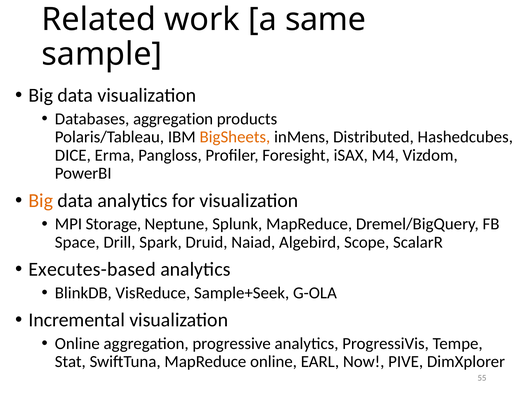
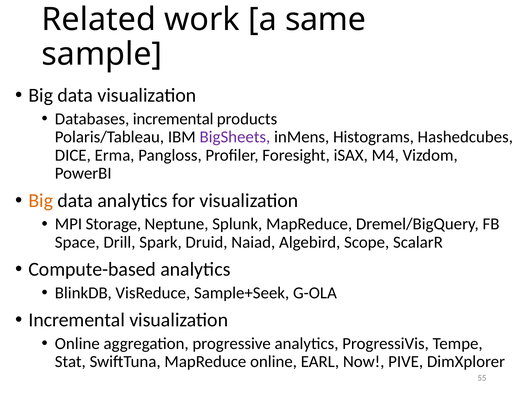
Databases aggregation: aggregation -> incremental (173, 119)
BigSheets colour: orange -> purple (235, 137)
Distributed: Distributed -> Histograms (373, 137)
Executes-based: Executes-based -> Compute-based (92, 269)
